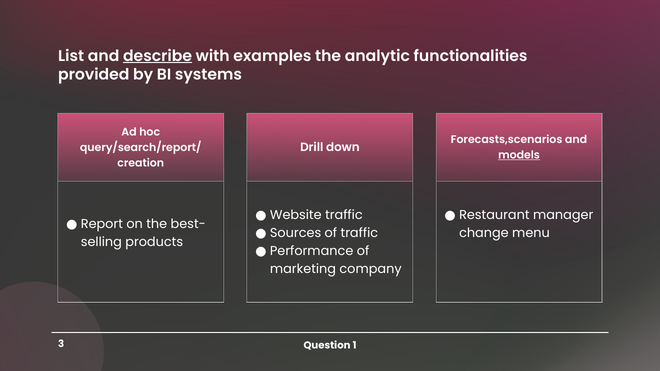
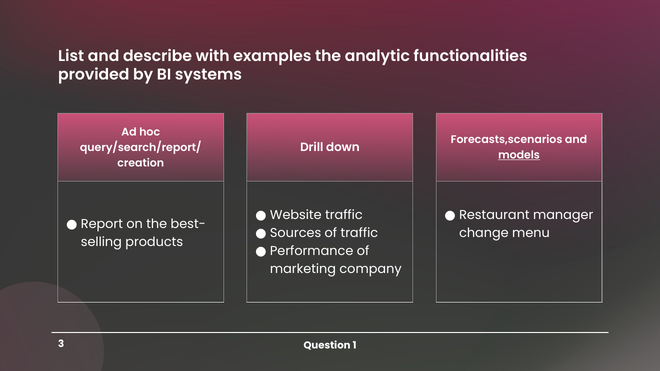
describe underline: present -> none (158, 56)
